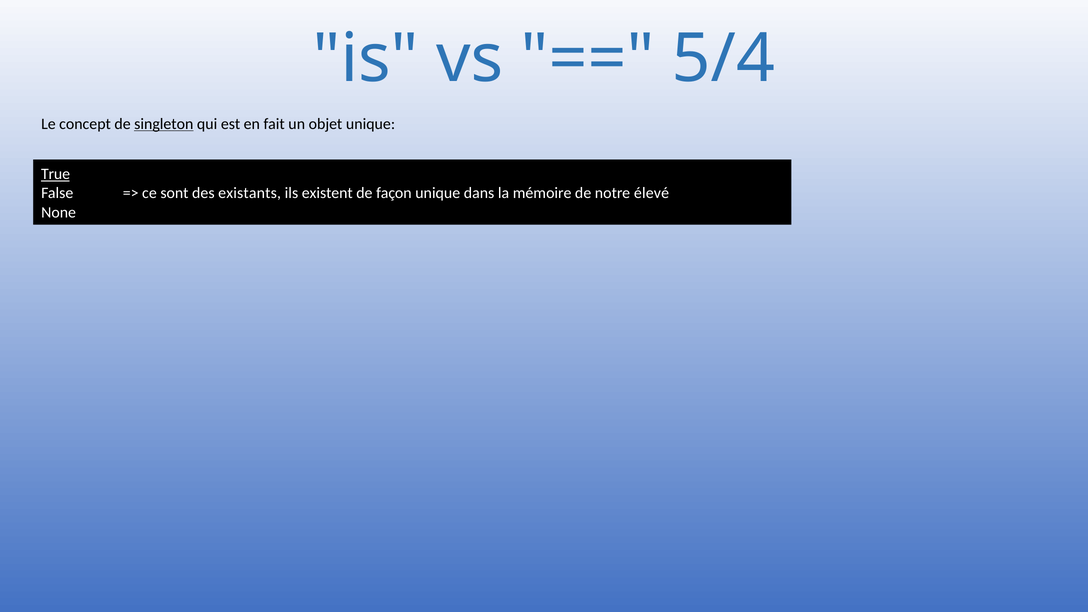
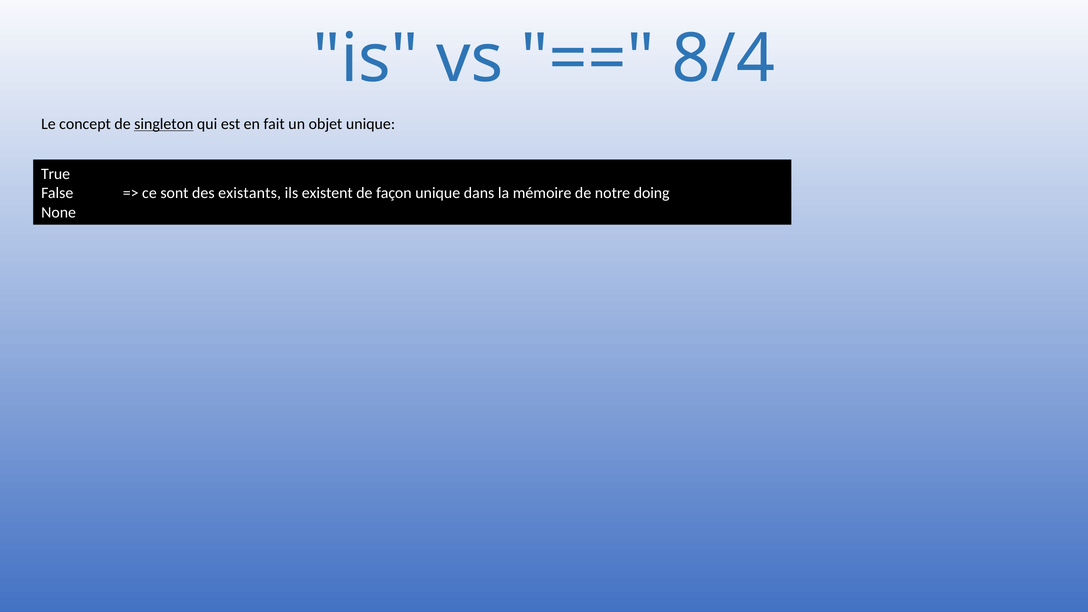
5/4: 5/4 -> 8/4 (724, 59)
True underline: present -> none (56, 174)
élevé: élevé -> doing (652, 193)
